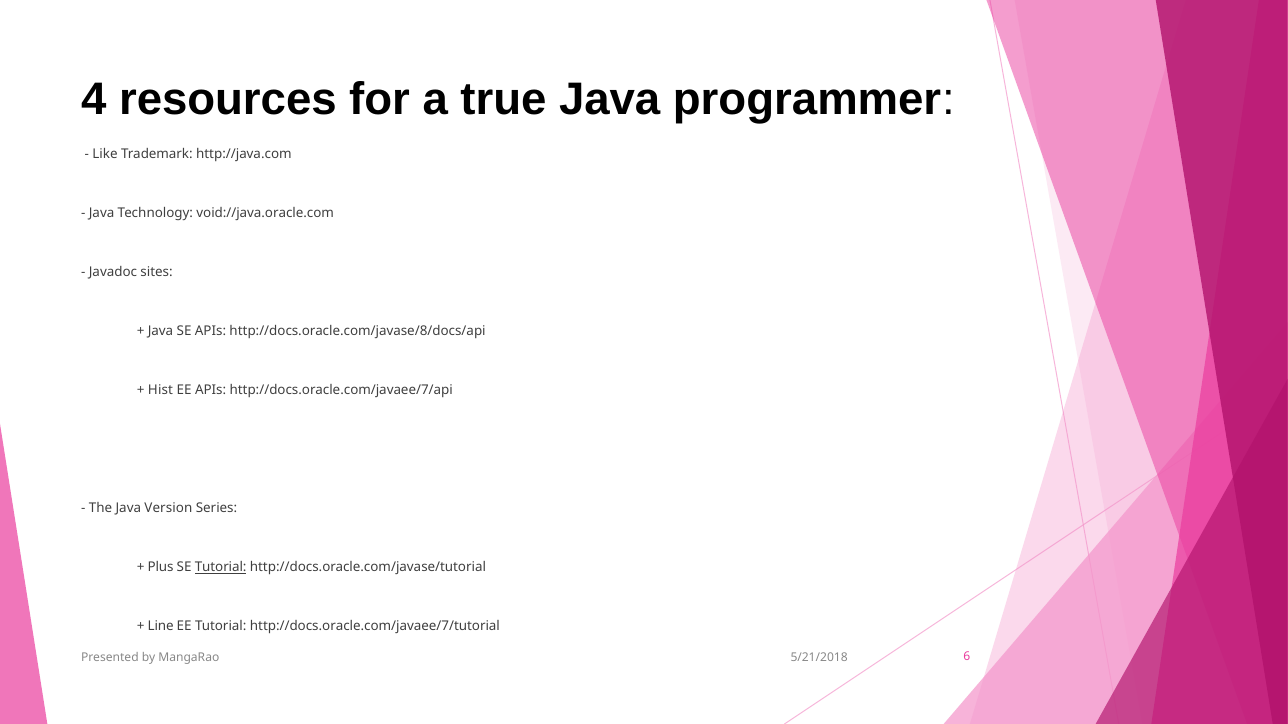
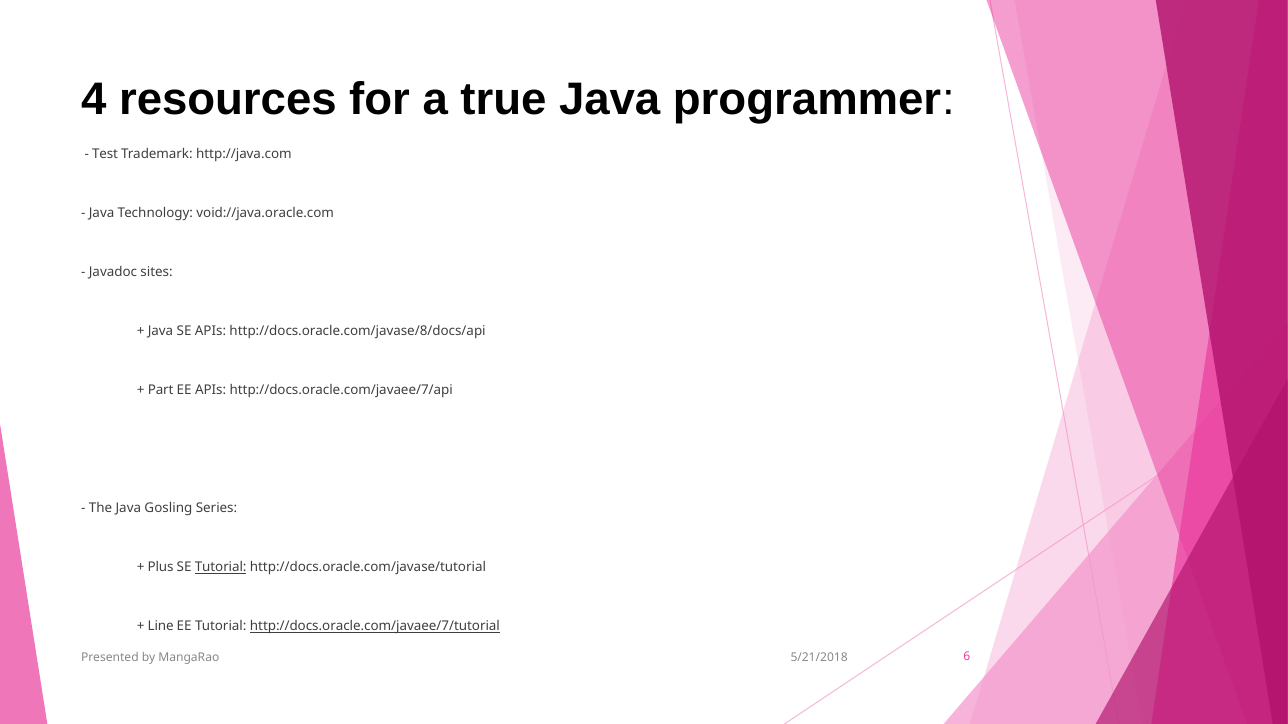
Like: Like -> Test (105, 154)
Hist: Hist -> Part (161, 390)
Version: Version -> Gosling (168, 509)
http://docs.oracle.com/javaee/7/tutorial underline: none -> present (375, 627)
